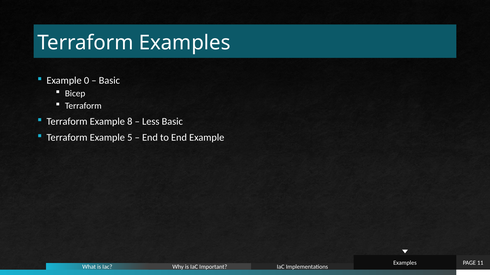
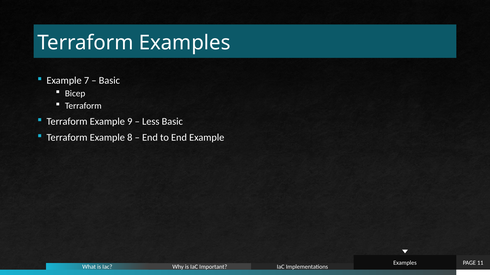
0: 0 -> 7 (87, 81)
8: 8 -> 9 (130, 122)
5: 5 -> 8 (130, 138)
